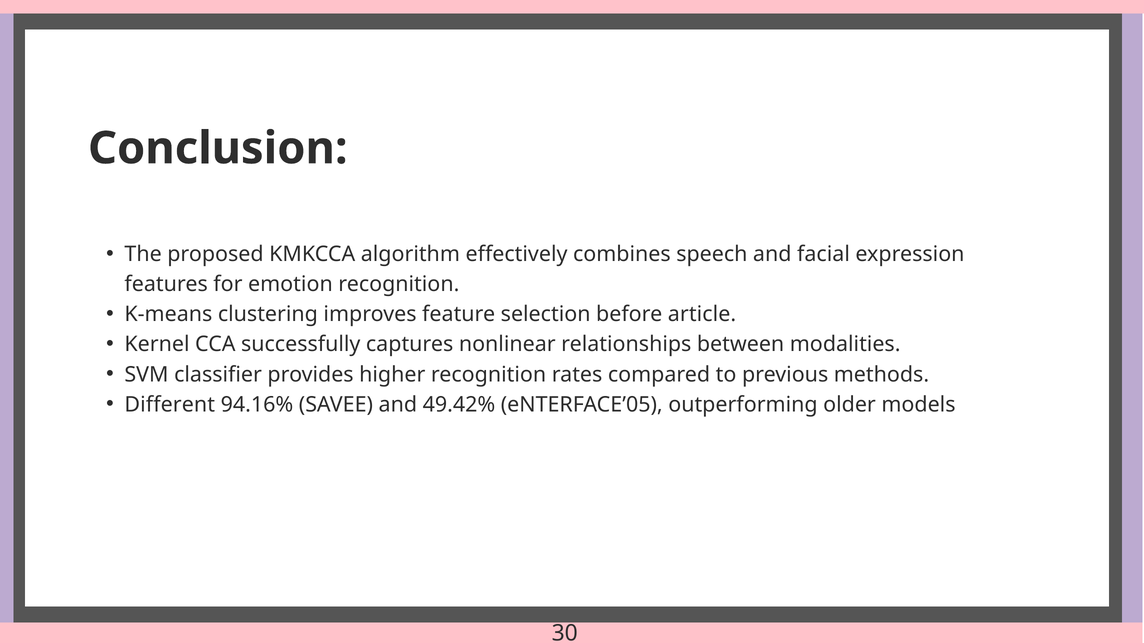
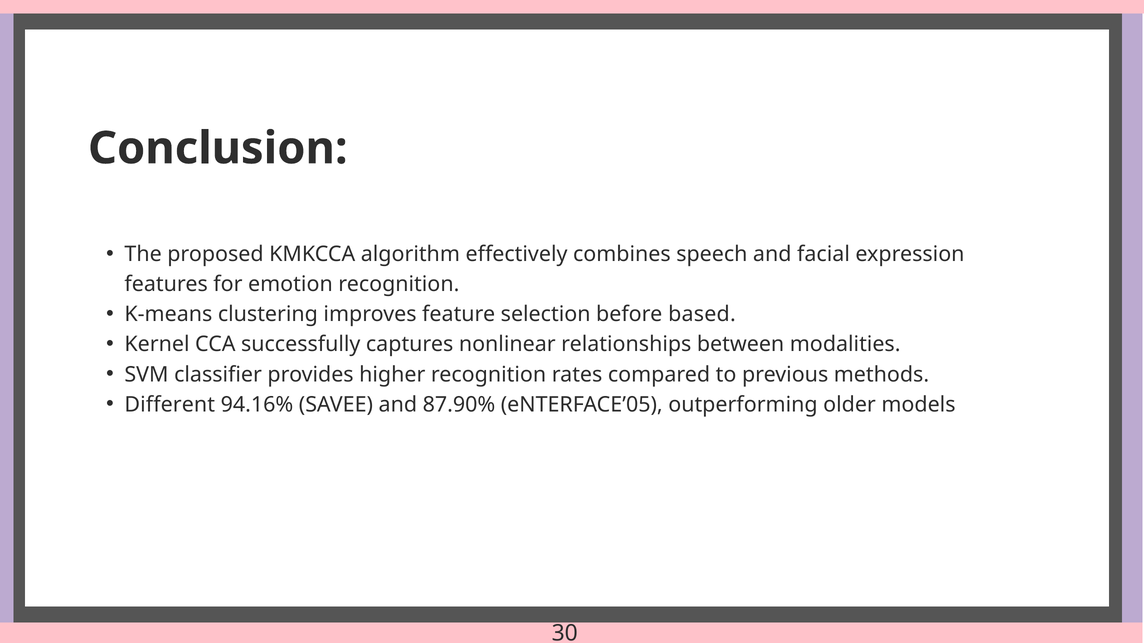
article: article -> based (702, 315)
49.42%: 49.42% -> 87.90% (459, 405)
